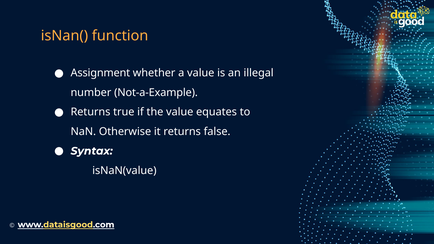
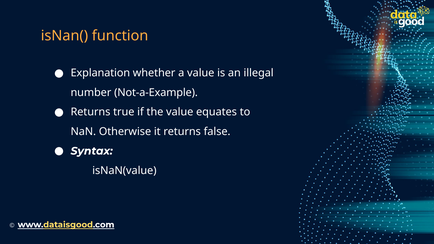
Assignment: Assignment -> Explanation (100, 73)
